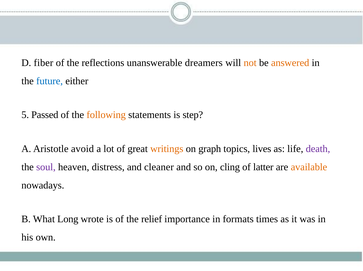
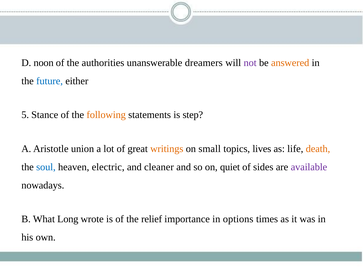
fiber: fiber -> noon (44, 63)
reflections: reflections -> authorities (103, 63)
not colour: orange -> purple (250, 63)
Passed: Passed -> Stance (45, 115)
avoid: avoid -> union (83, 149)
graph: graph -> small (210, 149)
death colour: purple -> orange (318, 149)
soul colour: purple -> blue (46, 167)
distress: distress -> electric (108, 167)
cling: cling -> quiet (230, 167)
latter: latter -> sides (263, 167)
available colour: orange -> purple (309, 167)
formats: formats -> options (238, 220)
